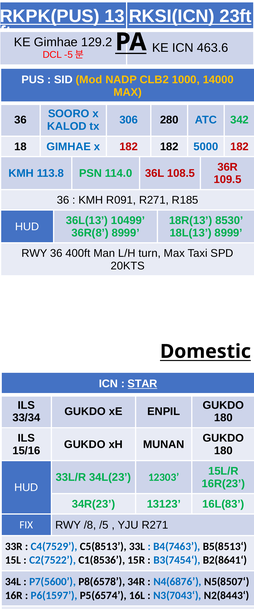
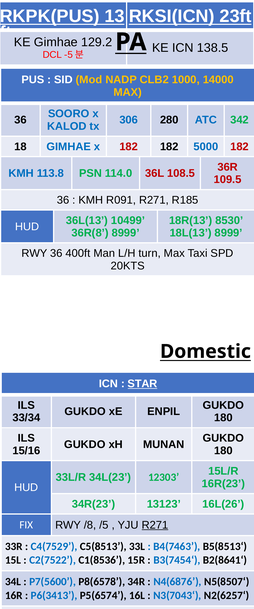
463.6: 463.6 -> 138.5 (213, 48)
16L(83: 16L(83 -> 16L(26 (223, 503)
R271 underline: none -> present (155, 524)
P6(1597: P6(1597 -> P6(3413 (54, 594)
N2(8443‘: N2(8443‘ -> N2(6257‘ (227, 594)
